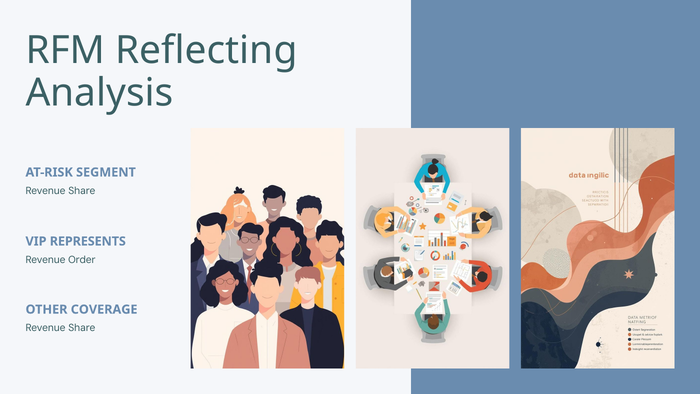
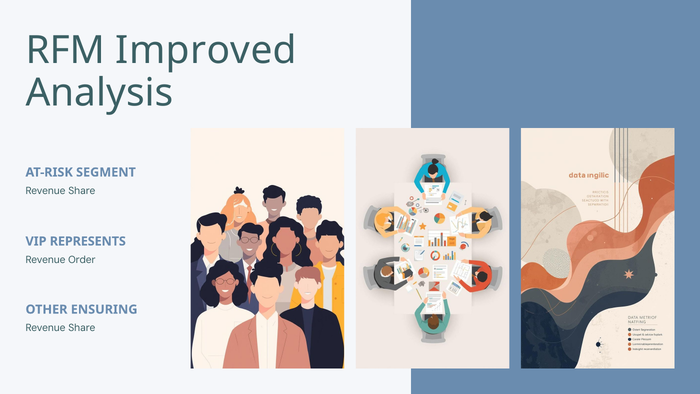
Reflecting: Reflecting -> Improved (206, 50)
COVERAGE: COVERAGE -> ENSURING (104, 309)
